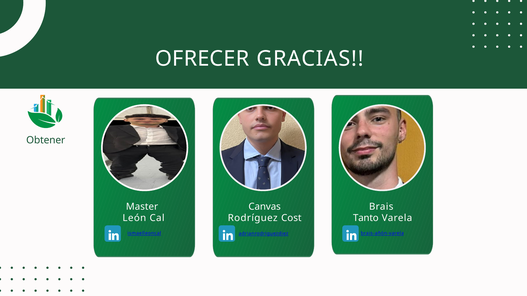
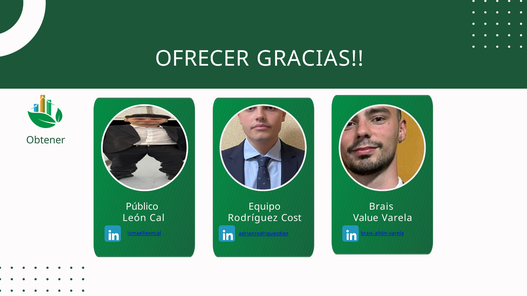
Master: Master -> Público (142, 207)
Canvas: Canvas -> Equipo (265, 207)
Tanto: Tanto -> Value (366, 218)
